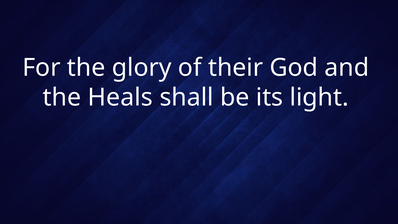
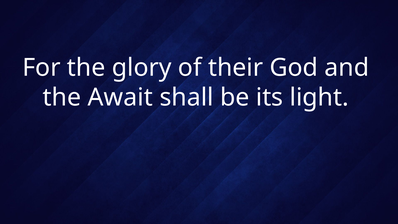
Heals: Heals -> Await (120, 97)
